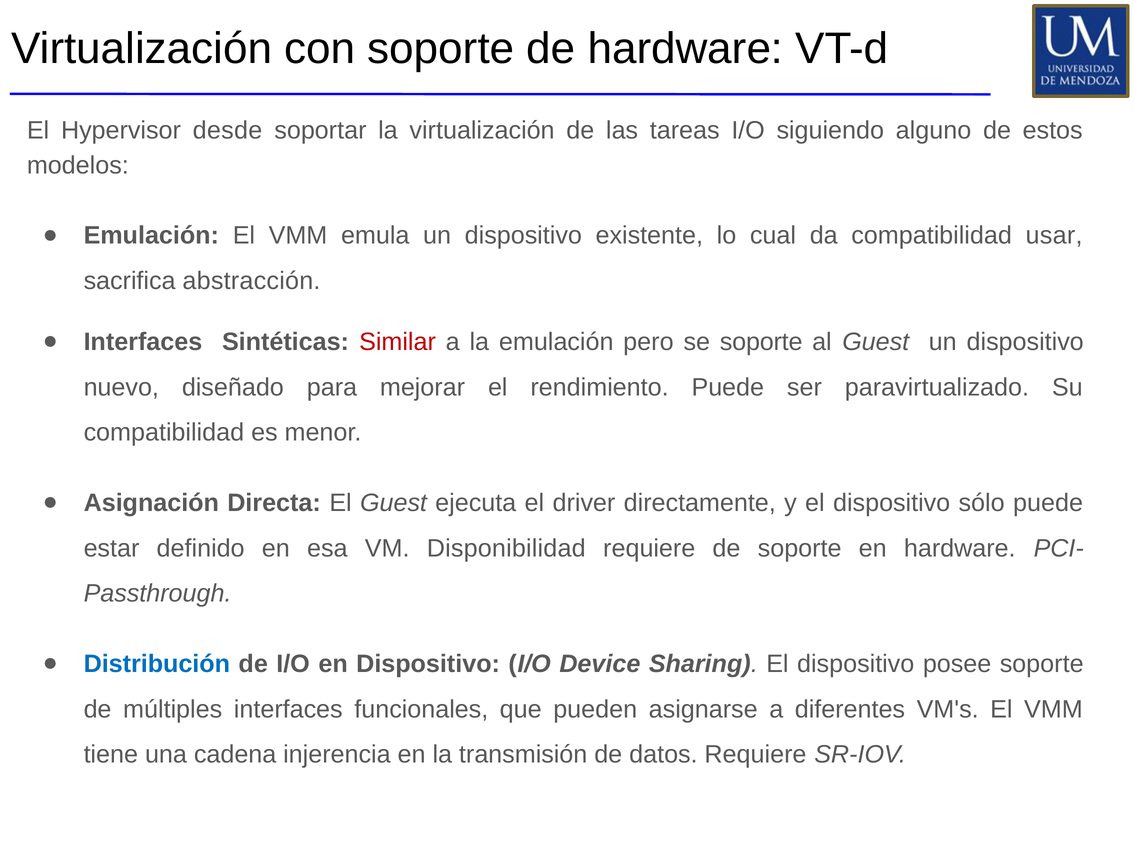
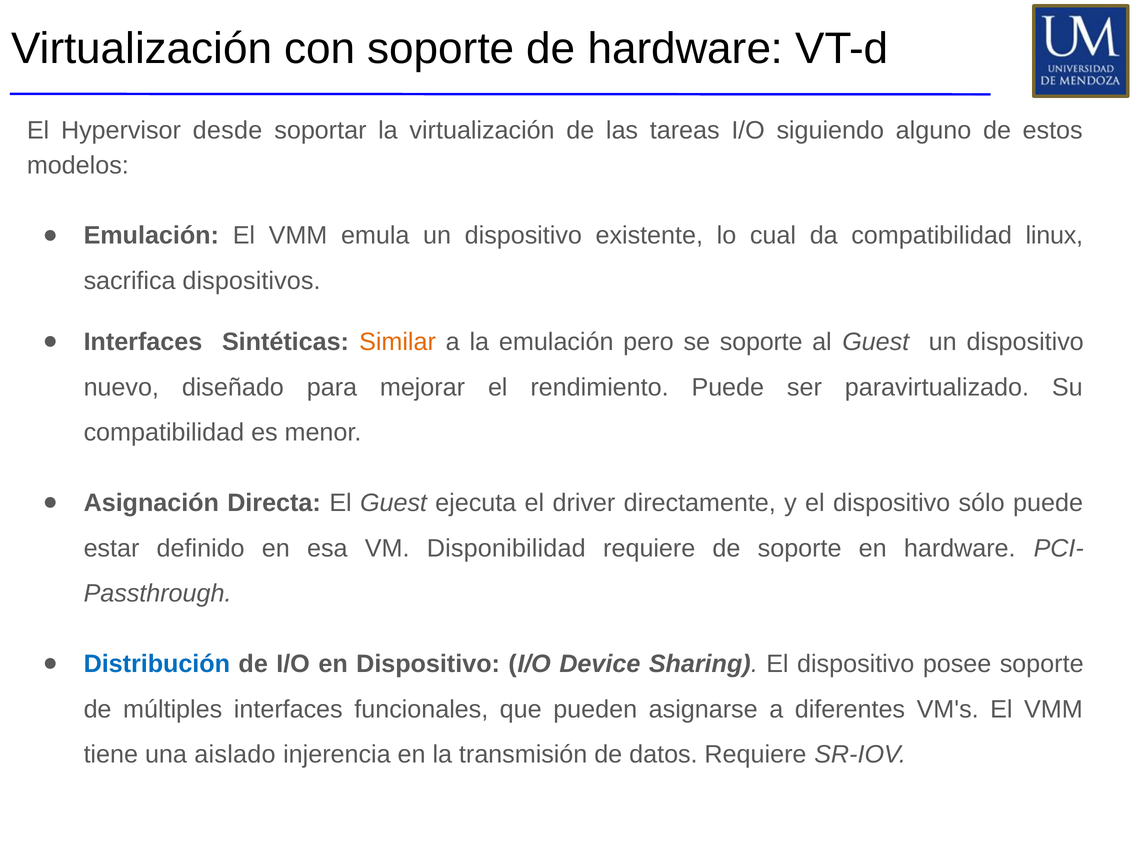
usar: usar -> linux (1054, 236)
abstracción: abstracción -> dispositivos (252, 281)
Similar colour: red -> orange (398, 342)
cadena: cadena -> aislado (235, 755)
